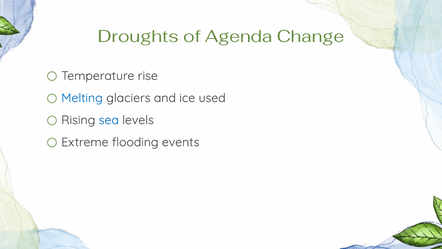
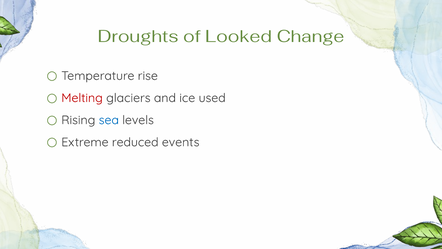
Agenda: Agenda -> Looked (239, 37)
Melting colour: blue -> red (82, 98)
flooding: flooding -> reduced (135, 142)
